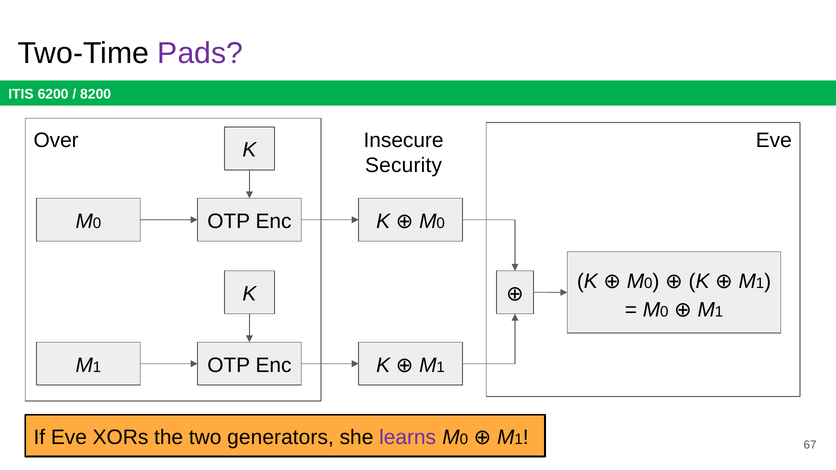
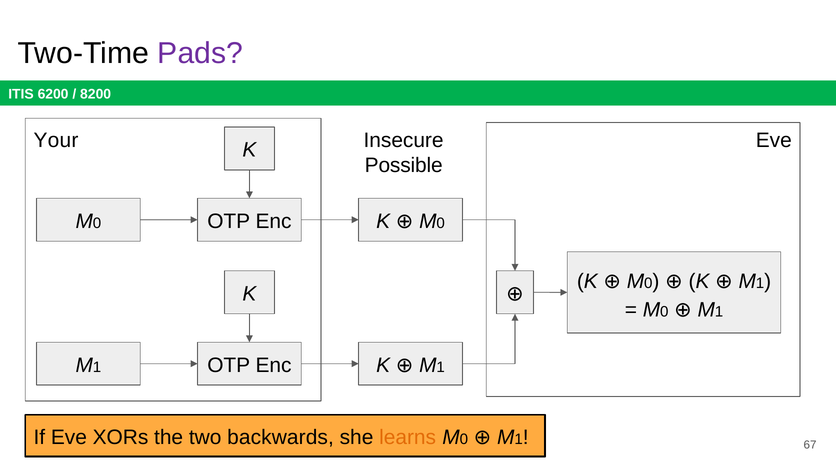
Over: Over -> Your (56, 141)
Security: Security -> Possible (404, 166)
generators: generators -> backwards (281, 437)
learns colour: purple -> orange (408, 437)
